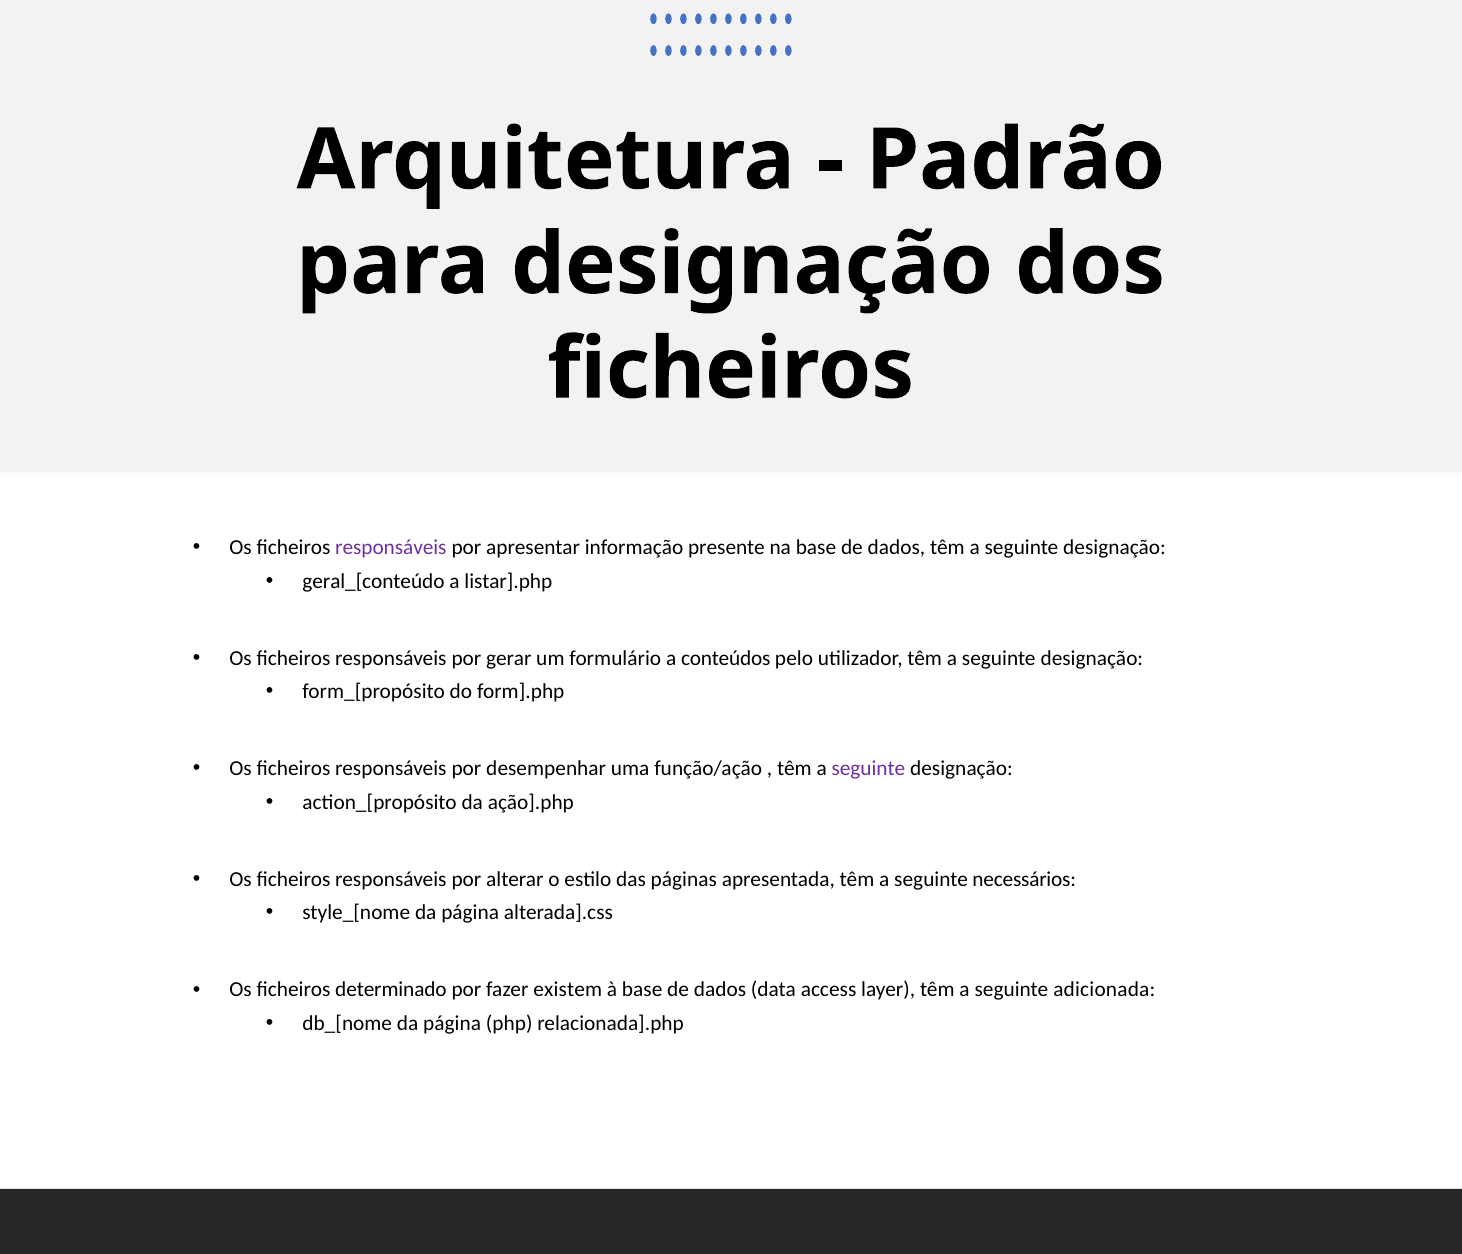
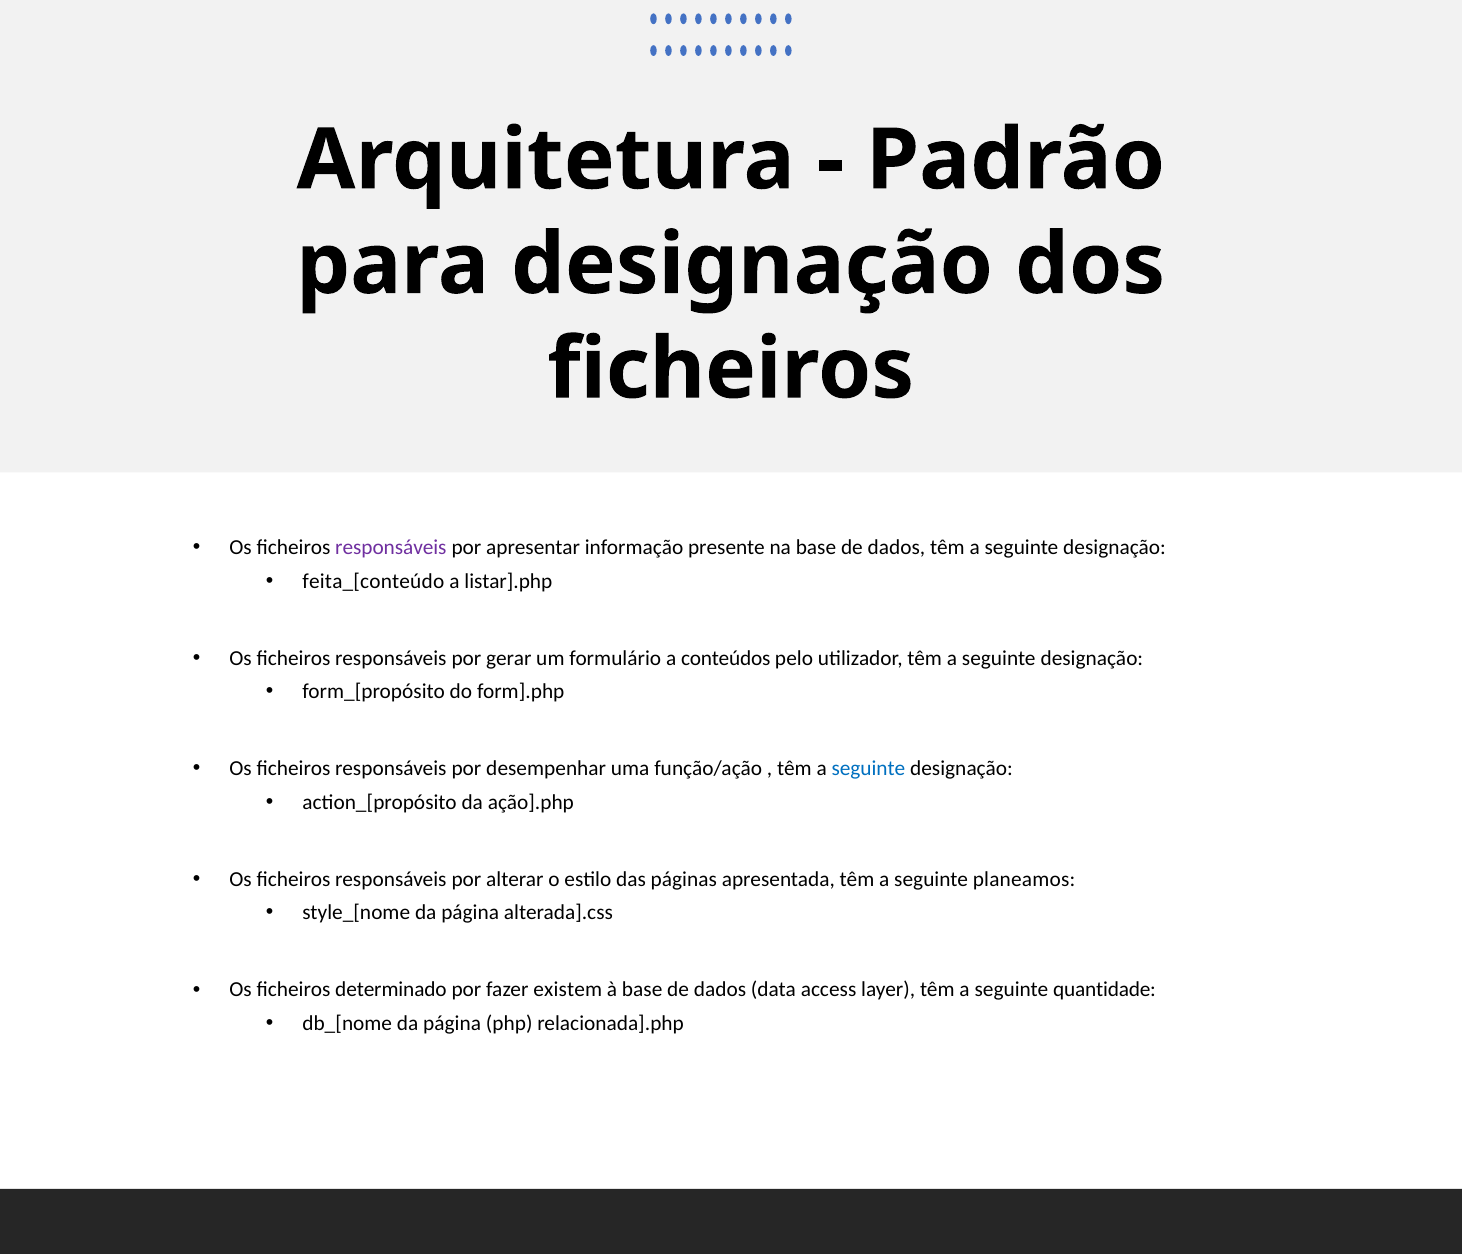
geral_[conteúdo: geral_[conteúdo -> feita_[conteúdo (373, 581)
seguinte colour: purple -> blue (868, 769)
necessários: necessários -> planeamos (1024, 879)
adicionada: adicionada -> quantidade (1105, 990)
